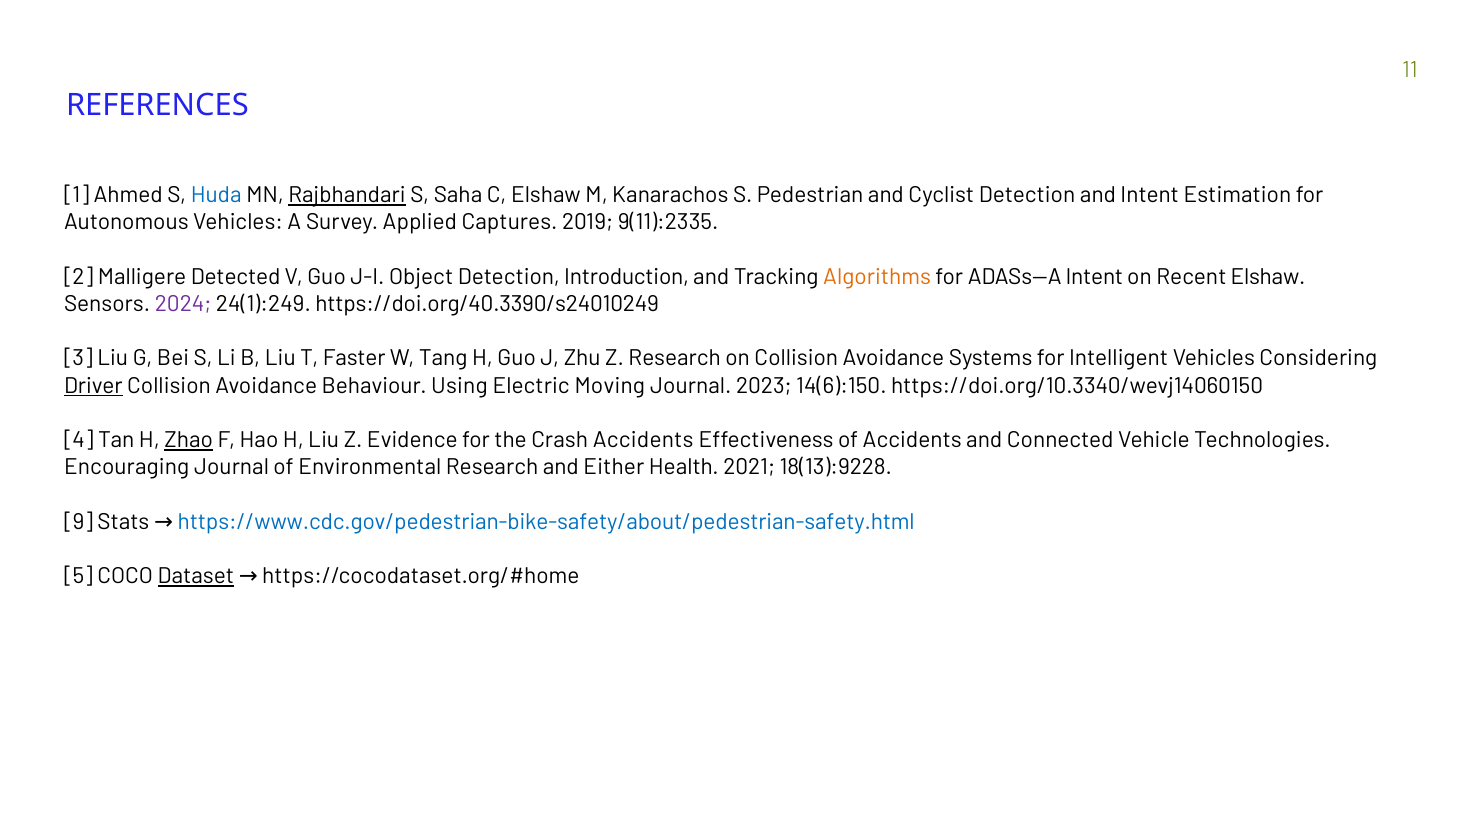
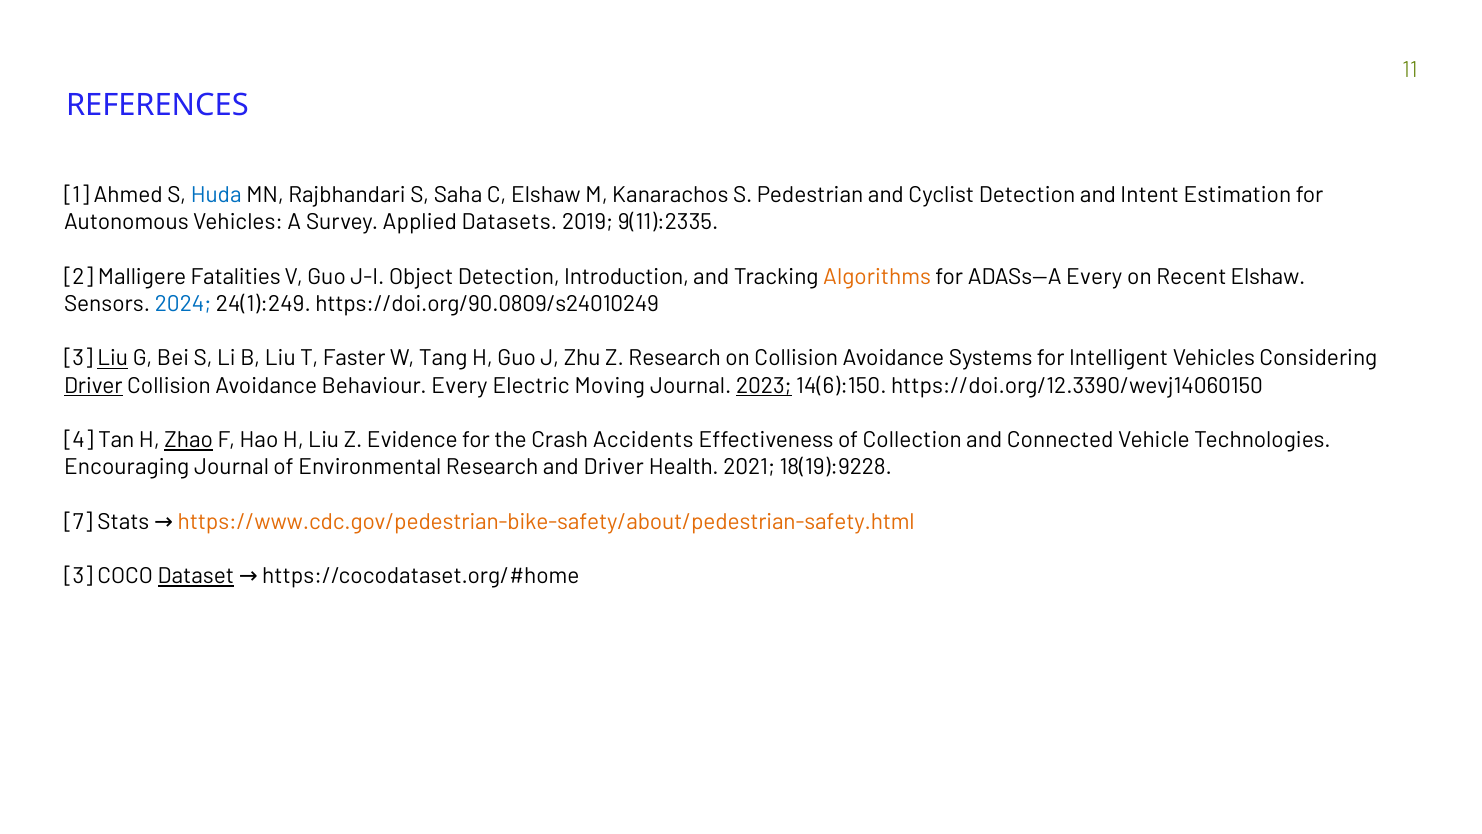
Rajbhandari underline: present -> none (347, 195)
Captures: Captures -> Datasets (509, 222)
Detected: Detected -> Fatalities (236, 277)
ADASs—A Intent: Intent -> Every (1094, 277)
2024 colour: purple -> blue (183, 304)
https://doi.org/40.3390/s24010249: https://doi.org/40.3390/s24010249 -> https://doi.org/90.0809/s24010249 (487, 304)
Liu underline: none -> present (113, 358)
Behaviour Using: Using -> Every (459, 386)
2023 underline: none -> present (764, 386)
https://doi.org/10.3340/wevj14060150: https://doi.org/10.3340/wevj14060150 -> https://doi.org/12.3390/wevj14060150 (1077, 386)
of Accidents: Accidents -> Collection (912, 440)
and Either: Either -> Driver (614, 467)
18(13):9228: 18(13):9228 -> 18(19):9228 (836, 467)
9: 9 -> 7 (78, 521)
https://www.cdc.gov/pedestrian-bike-safety/about/pedestrian-safety.html colour: blue -> orange (546, 521)
5: 5 -> 3 (78, 576)
